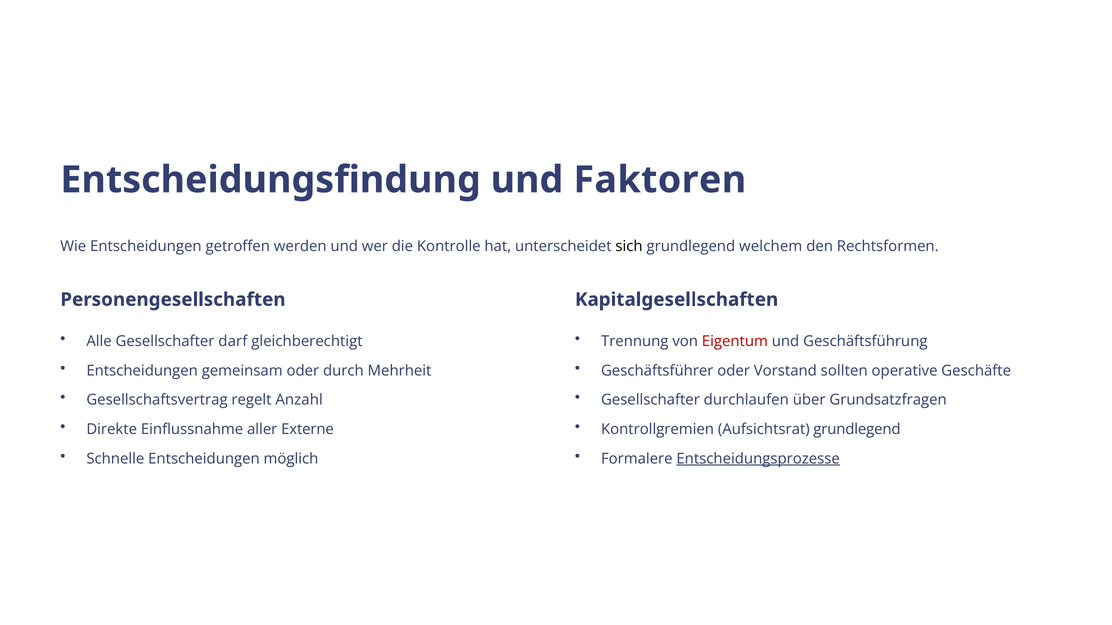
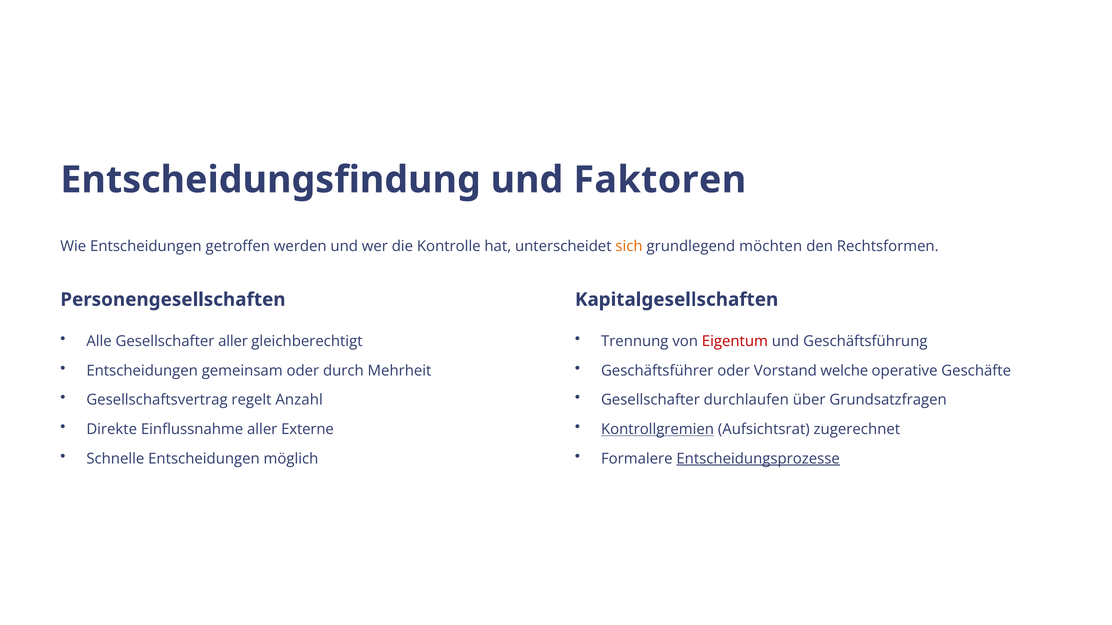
sich colour: black -> orange (629, 247)
welchem: welchem -> möchten (771, 247)
Gesellschafter darf: darf -> aller (233, 341)
sollten: sollten -> welche (844, 371)
Kontrollgremien underline: none -> present (658, 430)
Aufsichtsrat grundlegend: grundlegend -> zugerechnet (857, 430)
